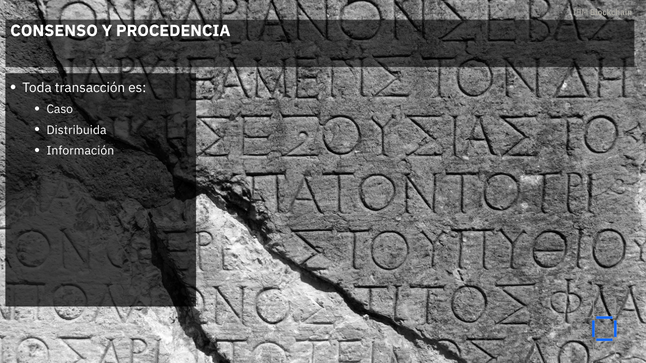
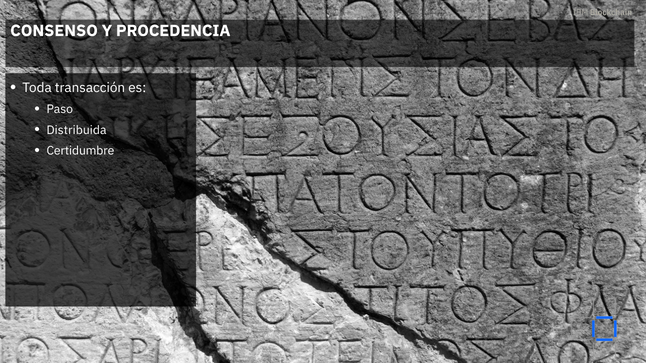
Caso: Caso -> Paso (60, 109)
Información: Información -> Certidumbre (80, 151)
